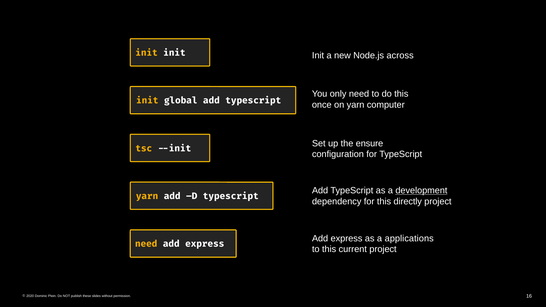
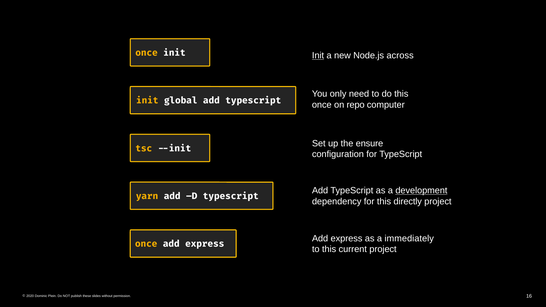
init: init -> once (147, 53)
Init underline: none -> present (318, 56)
on yarn: yarn -> repo (356, 105)
applications: applications -> immediately (409, 238)
need: need -> once (146, 244)
